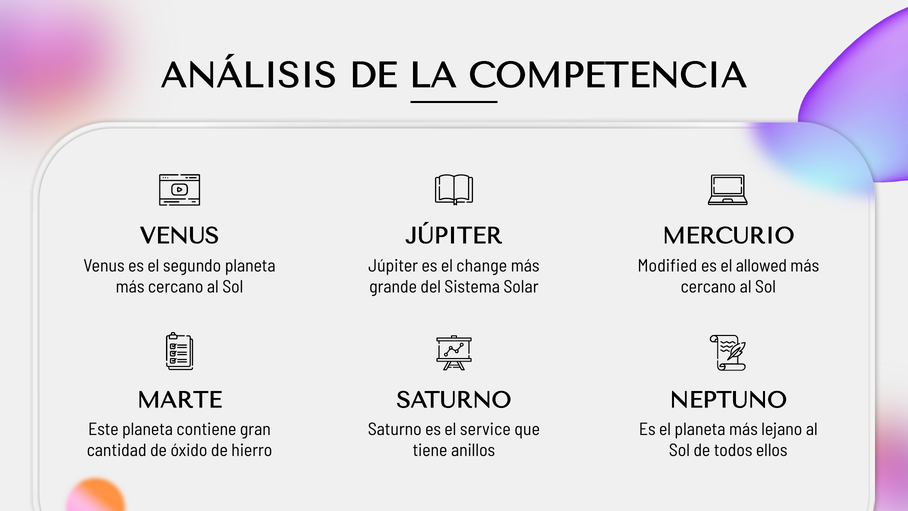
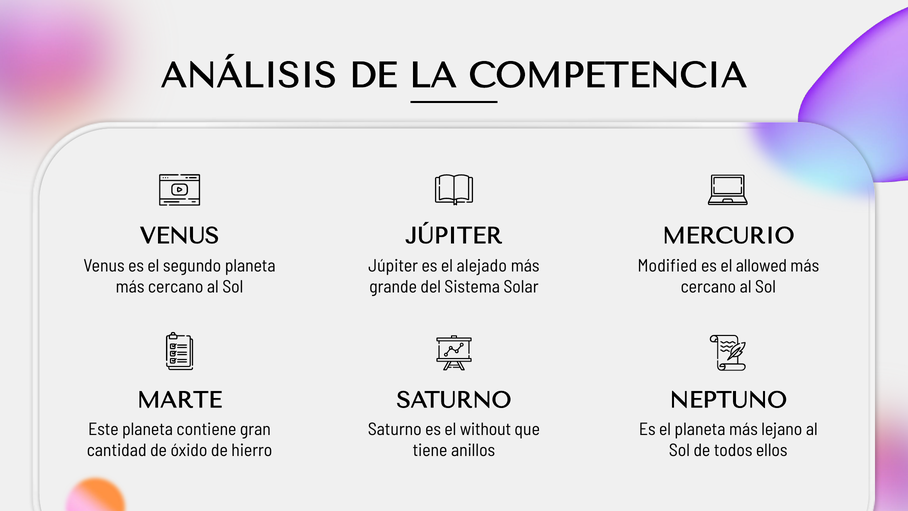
change: change -> alejado (482, 266)
service: service -> without (486, 429)
